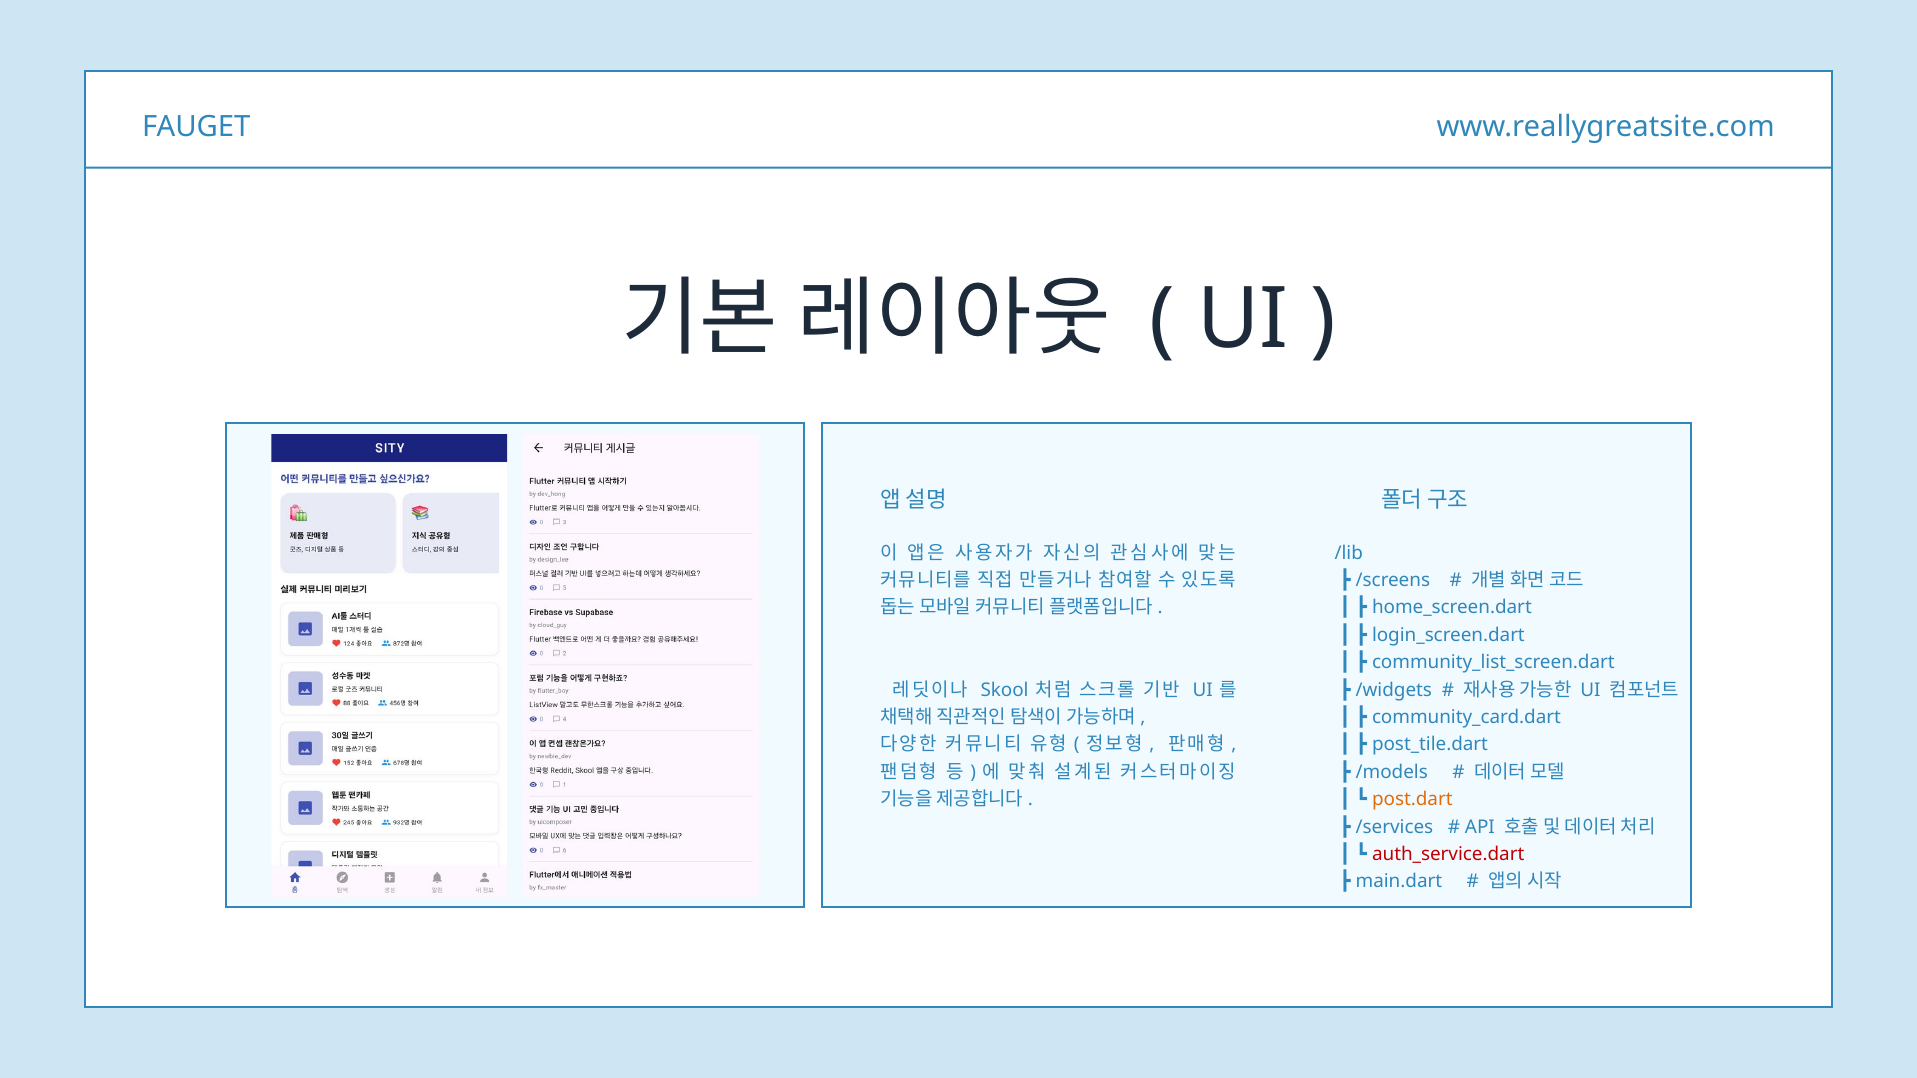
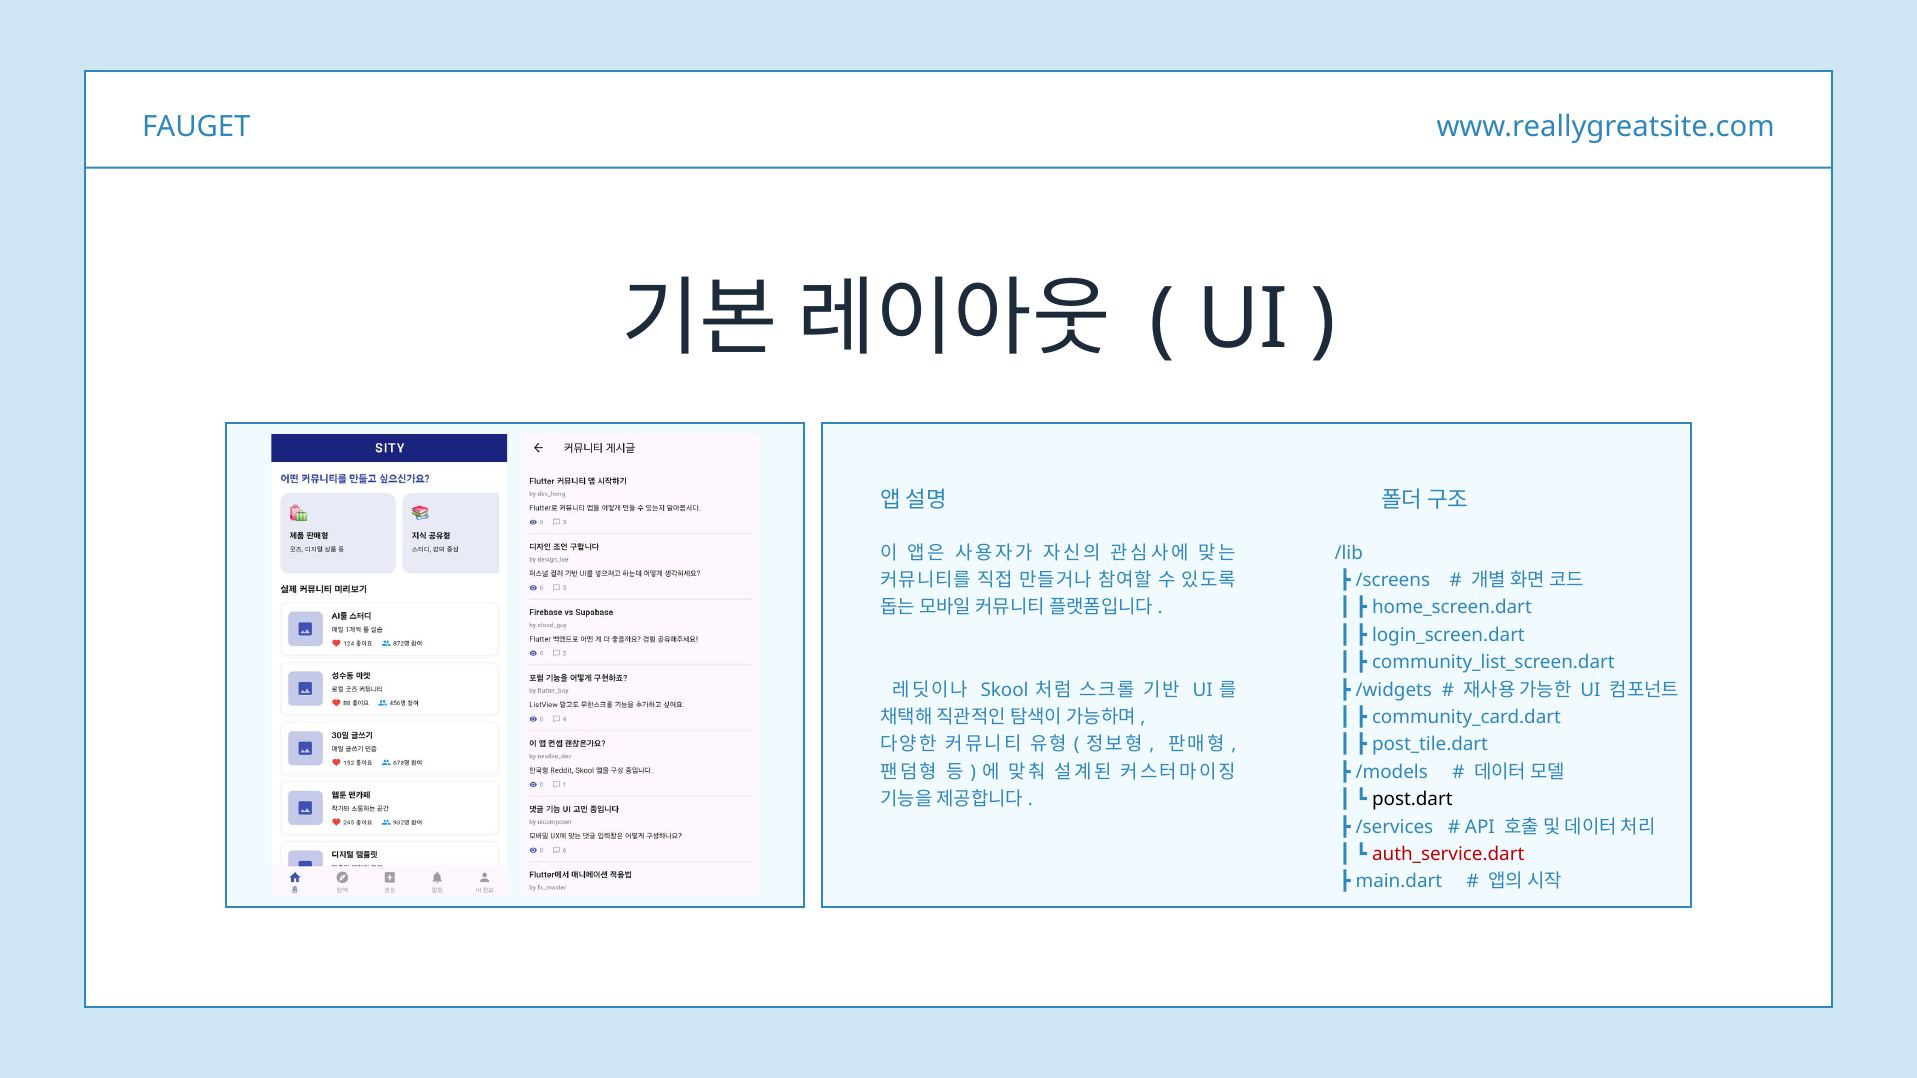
post.dart colour: orange -> black (1412, 800)
